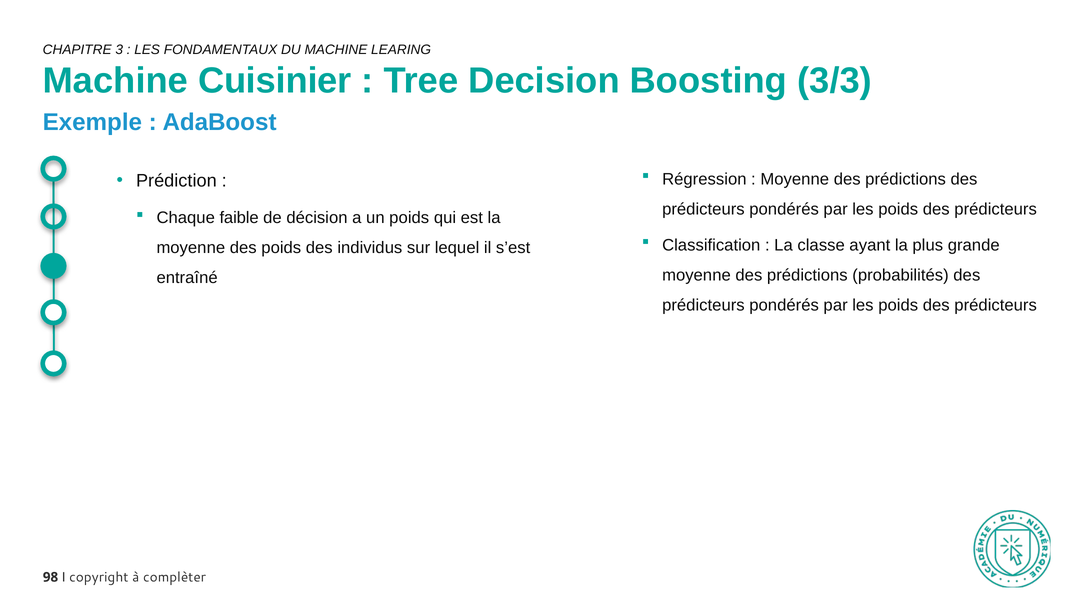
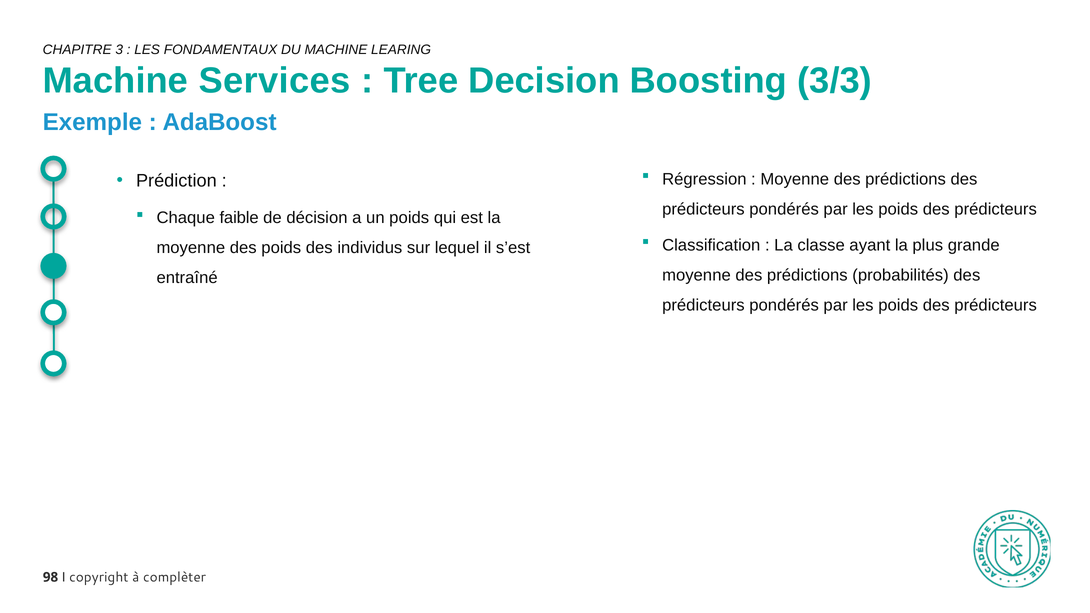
Cuisinier: Cuisinier -> Services (275, 81)
